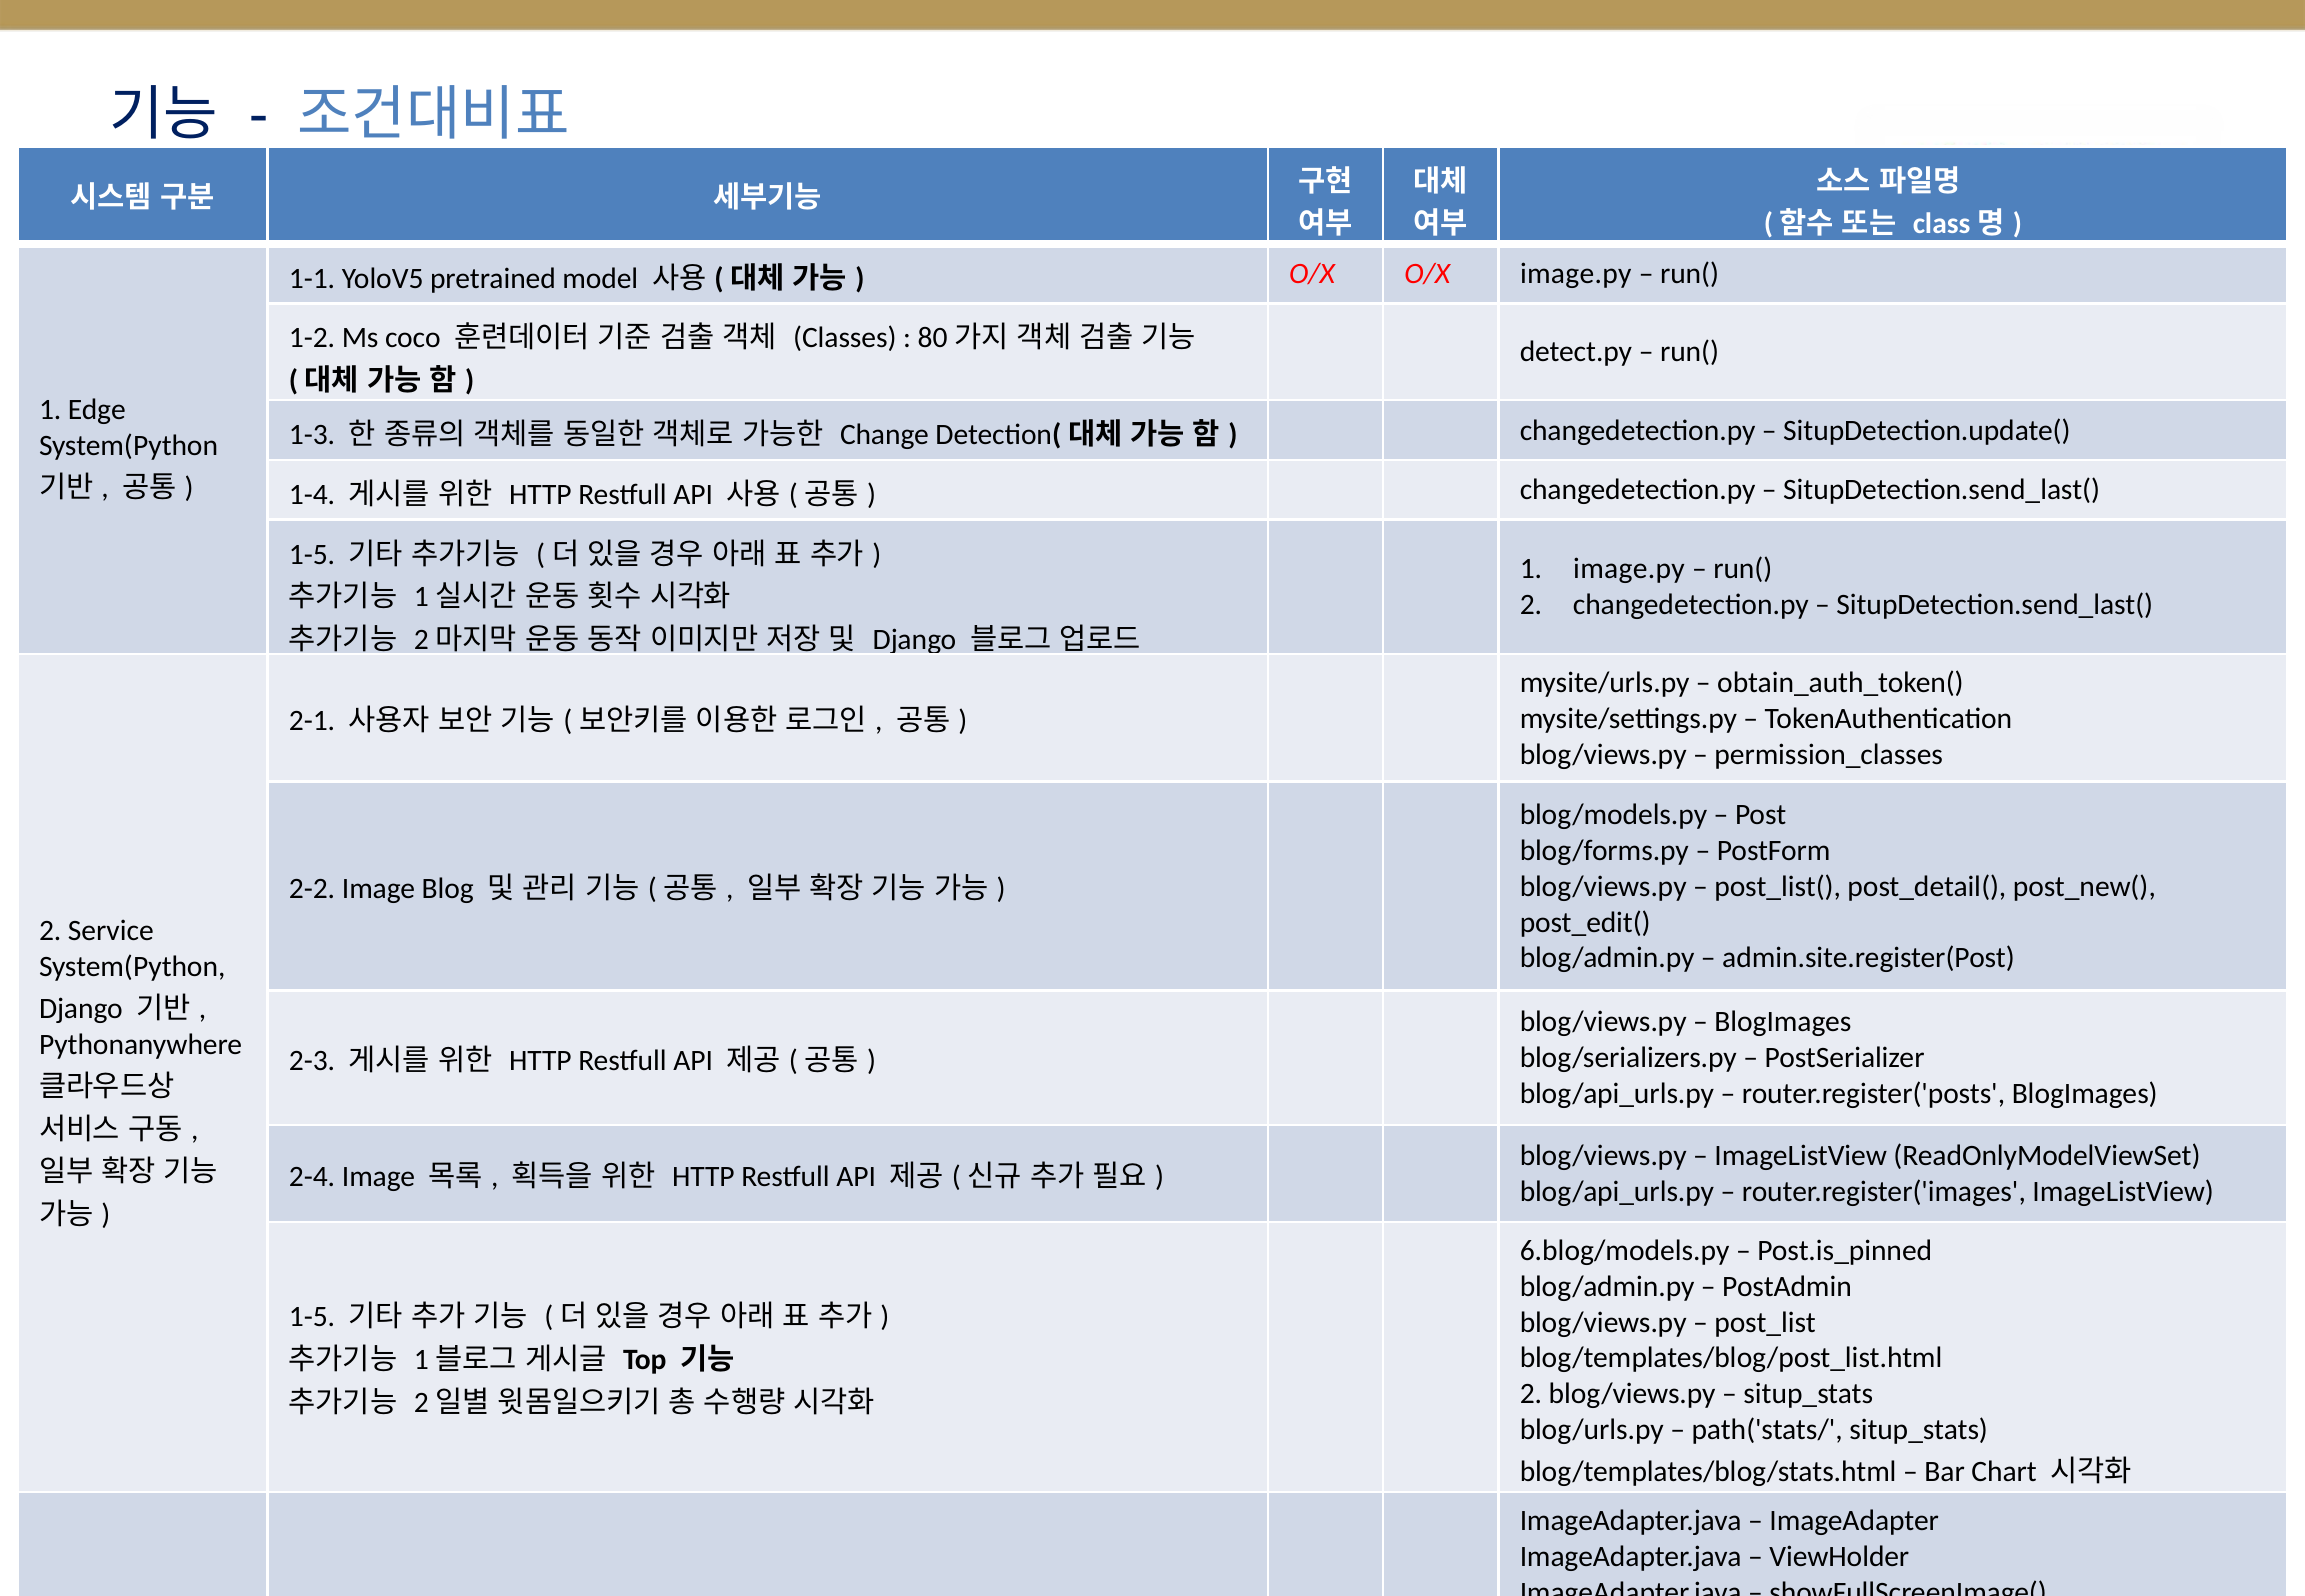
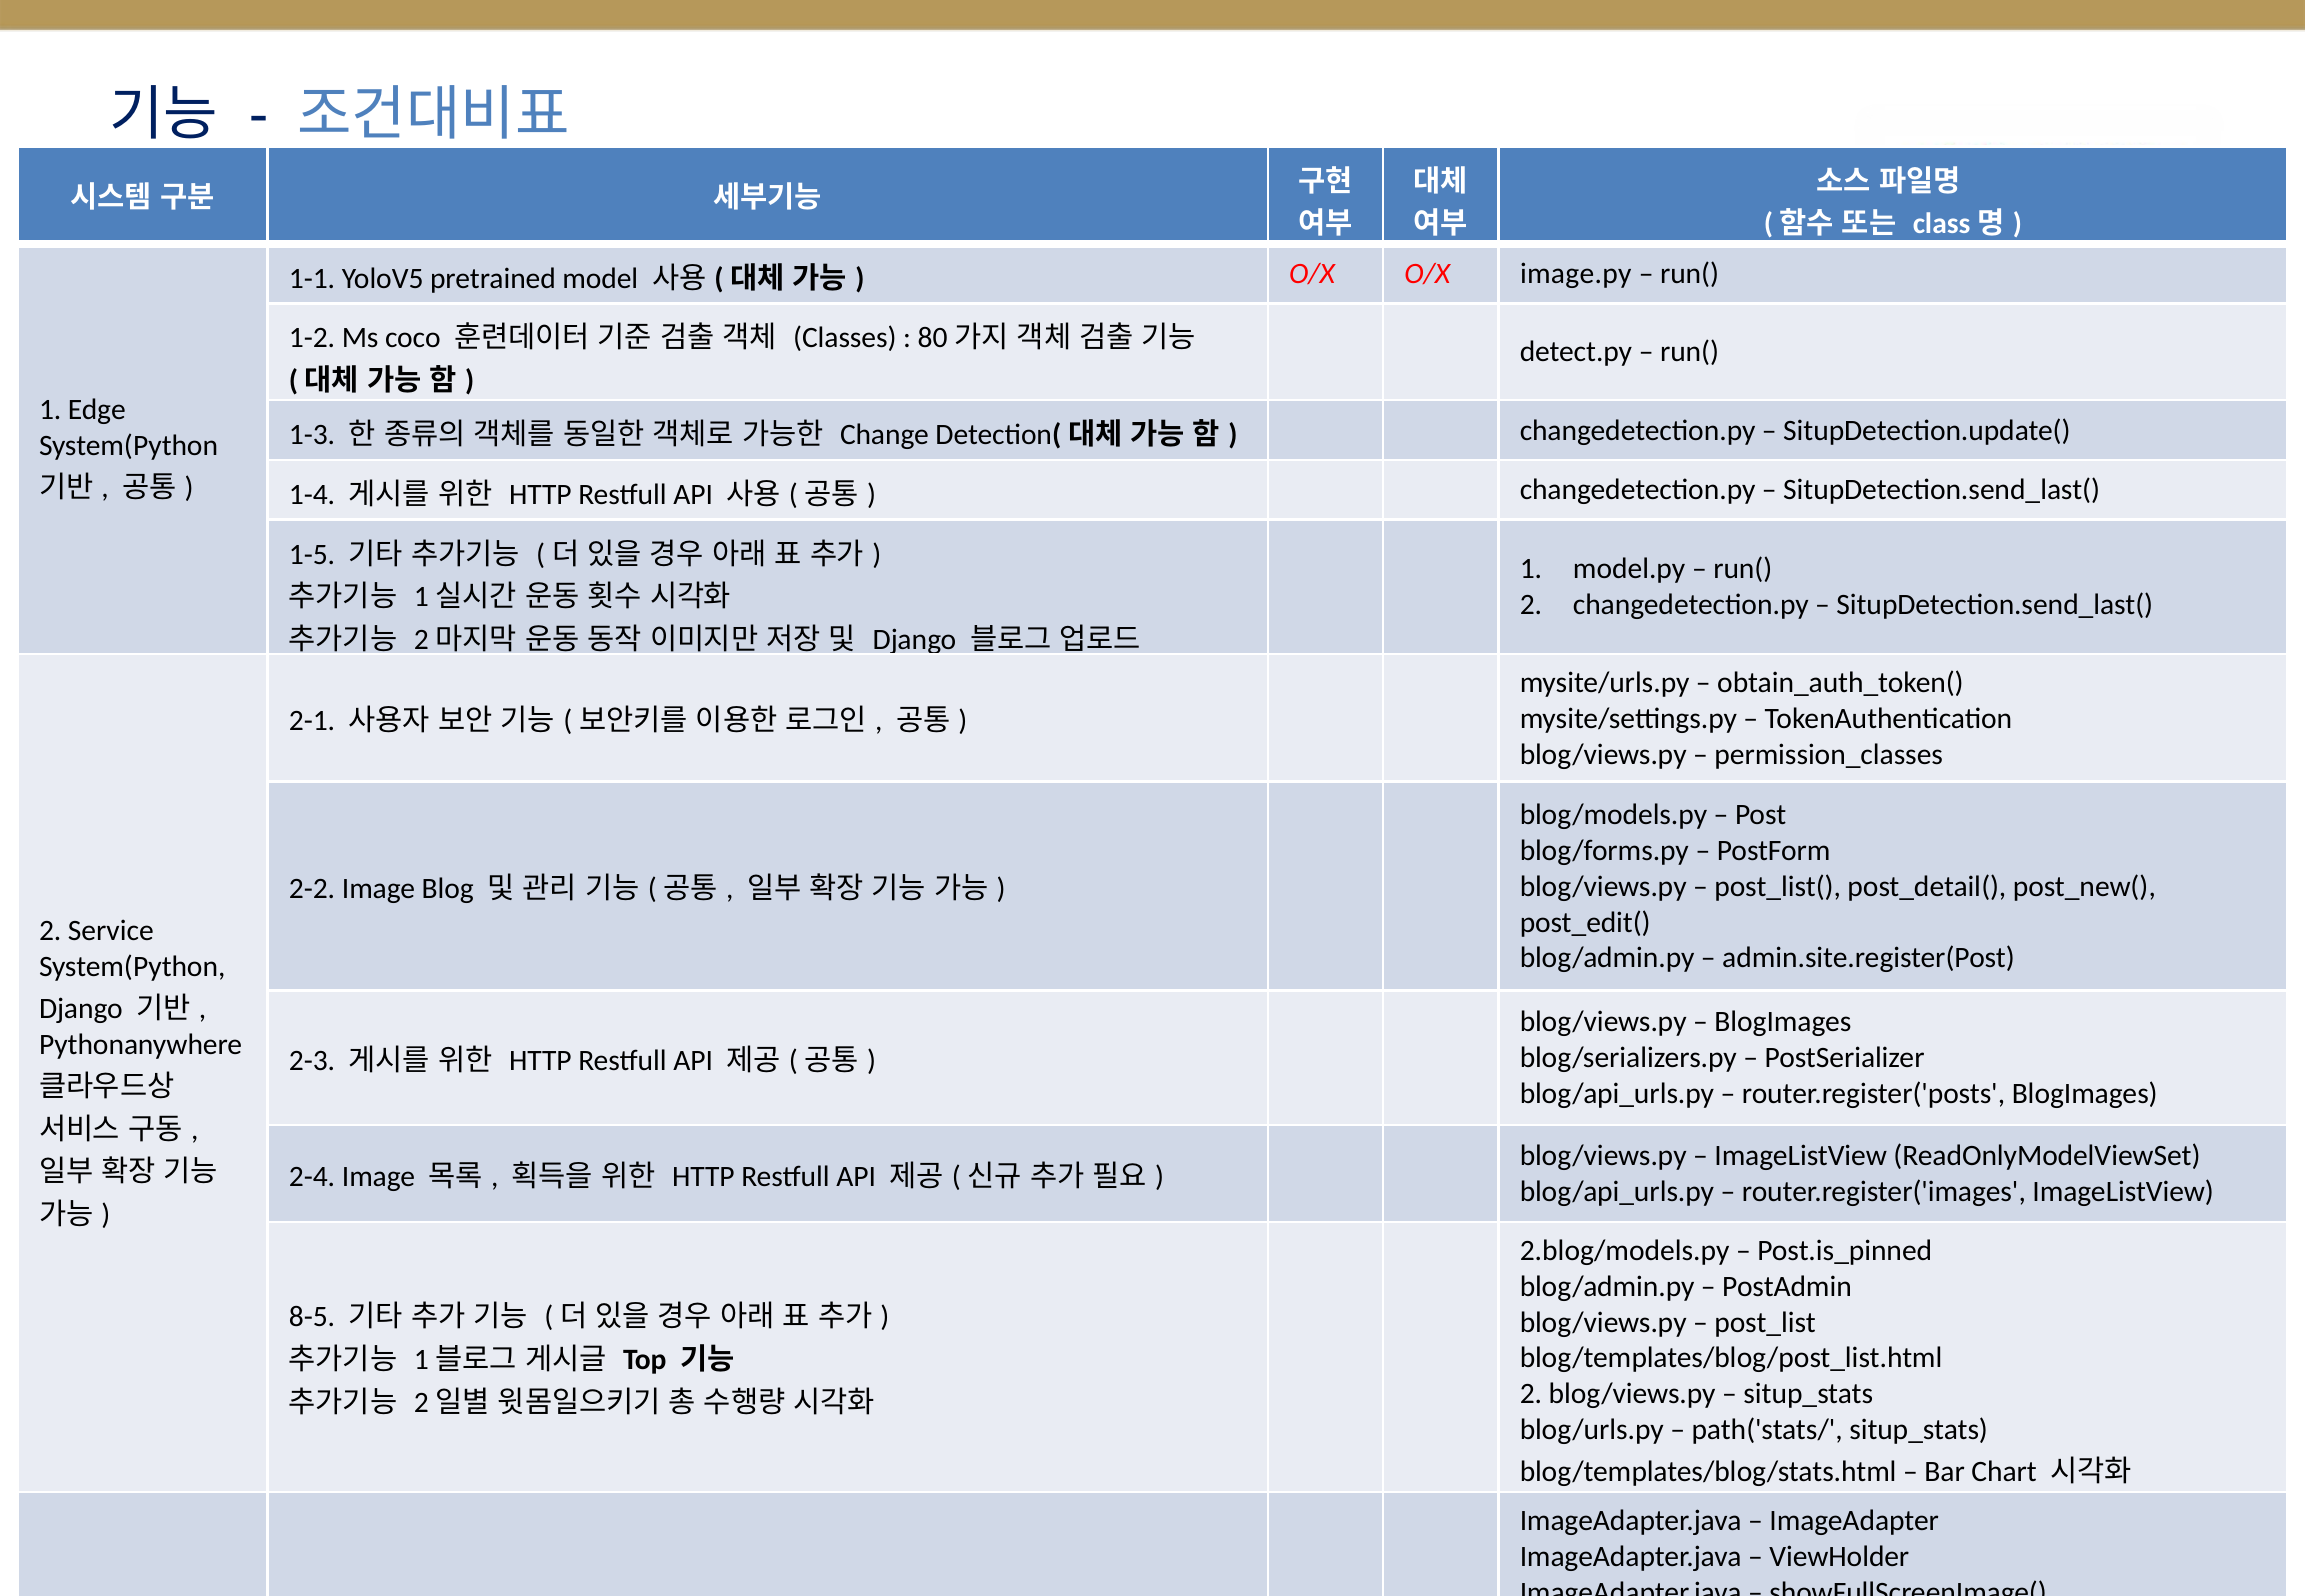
1 image.py: image.py -> model.py (1629, 569)
6.blog/models.py: 6.blog/models.py -> 2.blog/models.py (1625, 1250)
1-5: 1-5 -> 8-5 (312, 1317)
